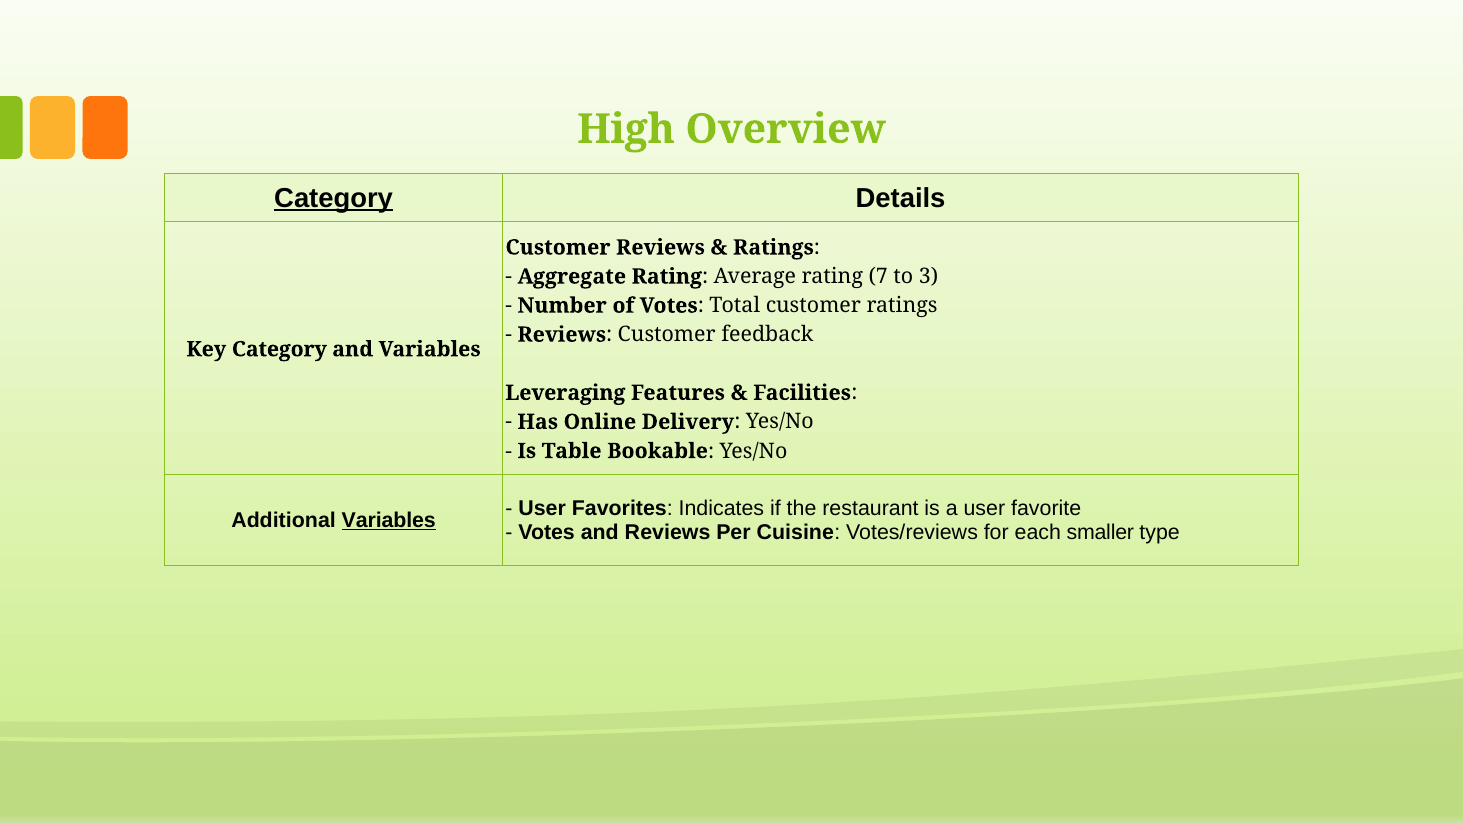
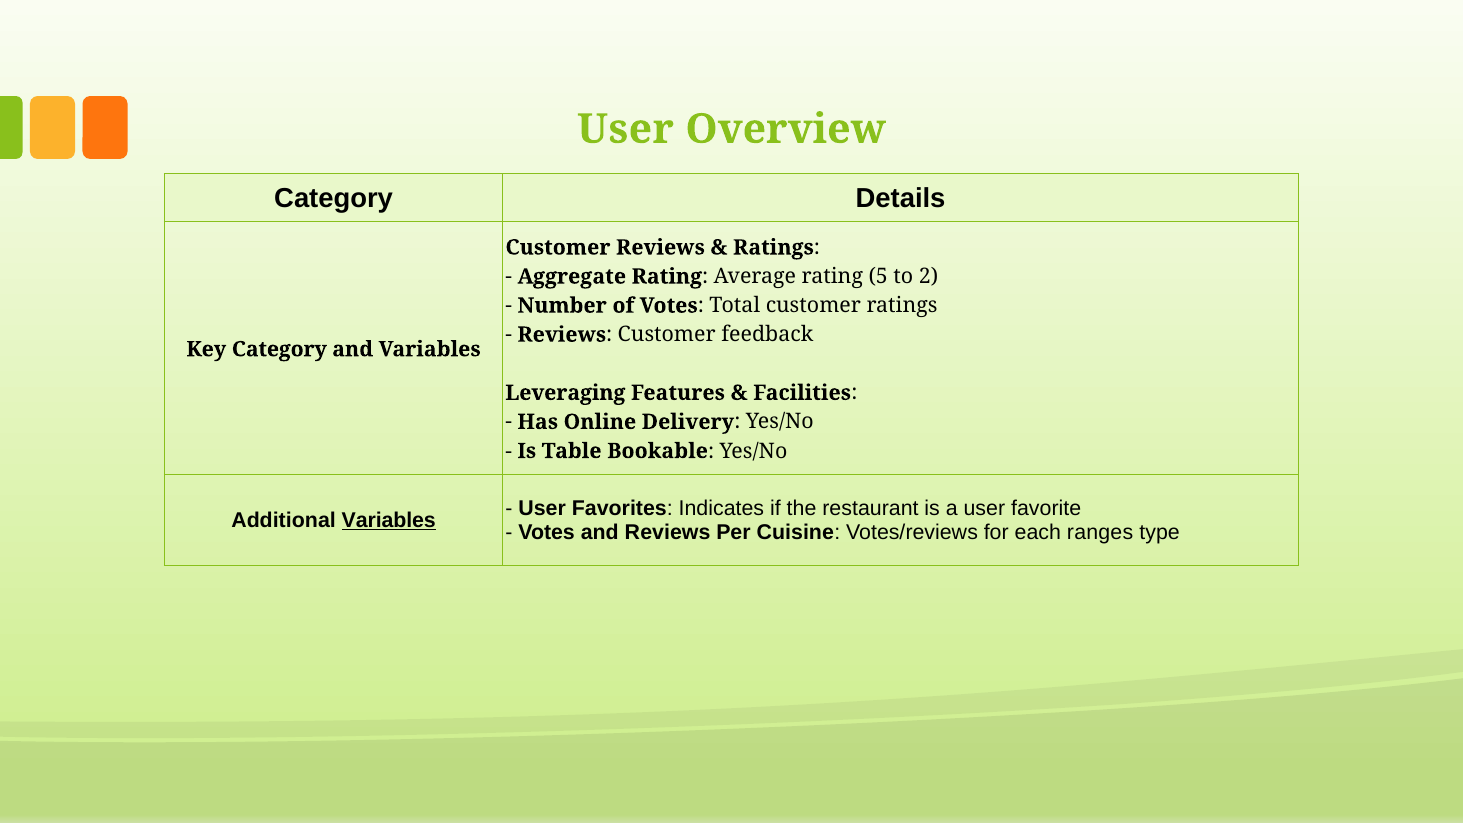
High: High -> User (626, 129)
Category underline: present -> none (334, 198)
7: 7 -> 5 (878, 277)
3: 3 -> 2 (929, 277)
smaller: smaller -> ranges (1100, 532)
